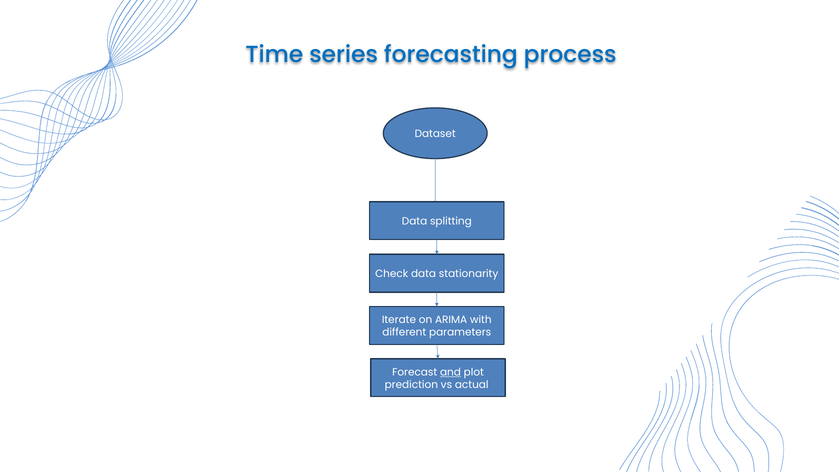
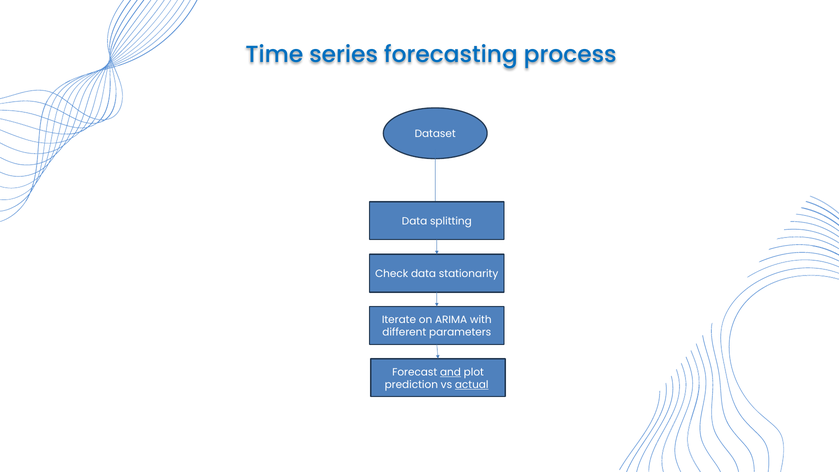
actual underline: none -> present (472, 385)
